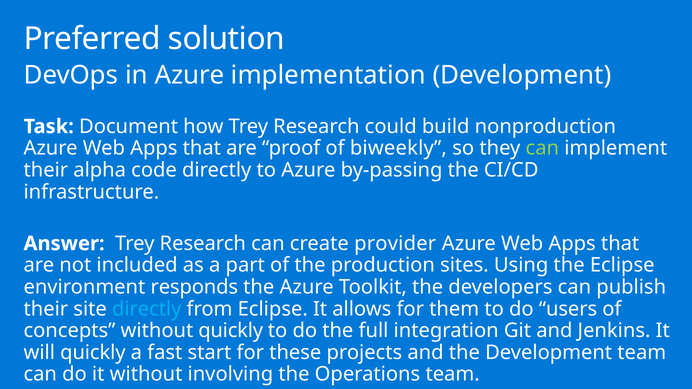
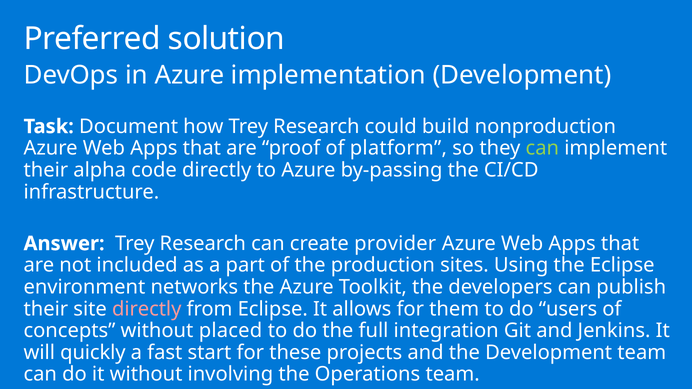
biweekly: biweekly -> platform (398, 148)
responds: responds -> networks (194, 287)
directly colour: light blue -> pink (147, 309)
without quickly: quickly -> placed (230, 331)
